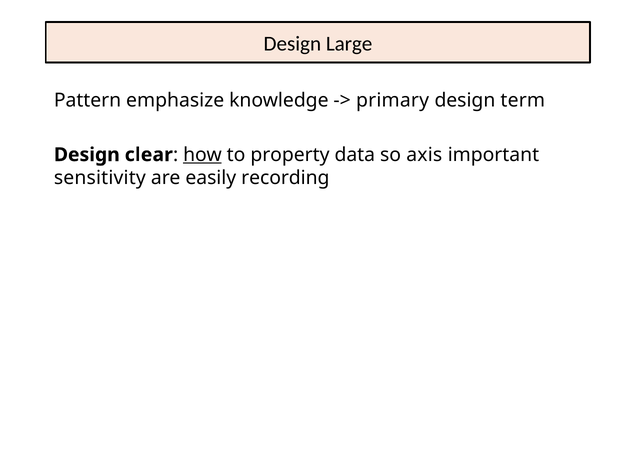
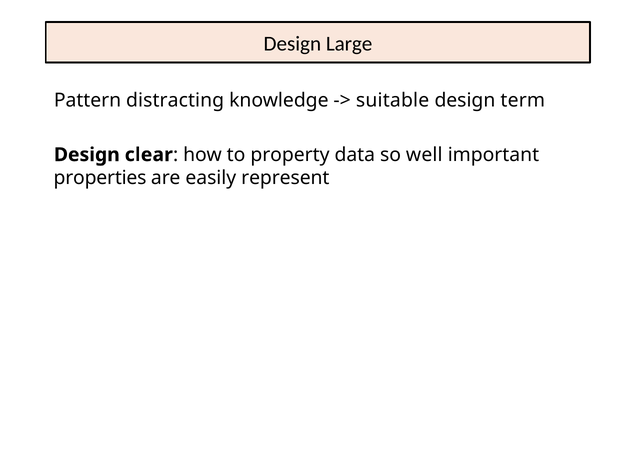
emphasize: emphasize -> distracting (175, 101)
primary: primary -> suitable (393, 101)
how underline: present -> none (203, 155)
axis: axis -> well (424, 155)
sensitivity: sensitivity -> properties (100, 178)
recording: recording -> represent (285, 178)
